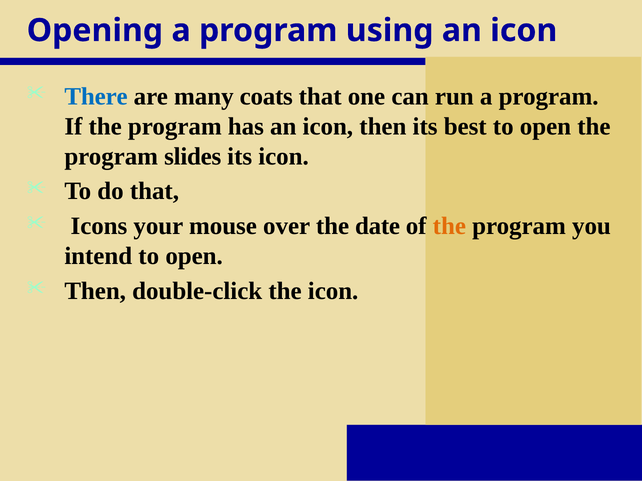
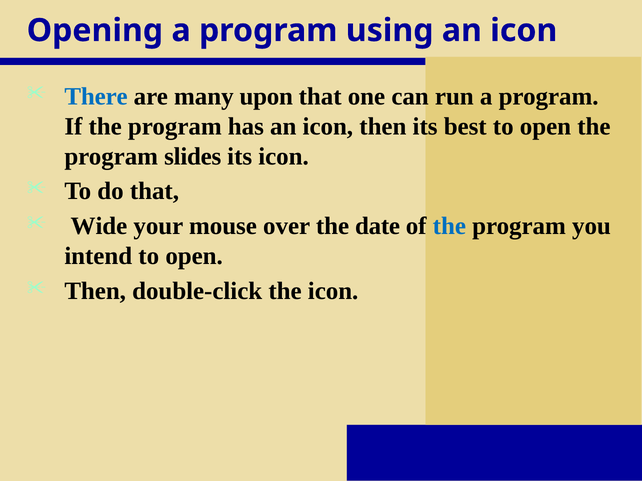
coats: coats -> upon (266, 97)
Icons: Icons -> Wide (99, 226)
the colour: orange -> blue (449, 226)
